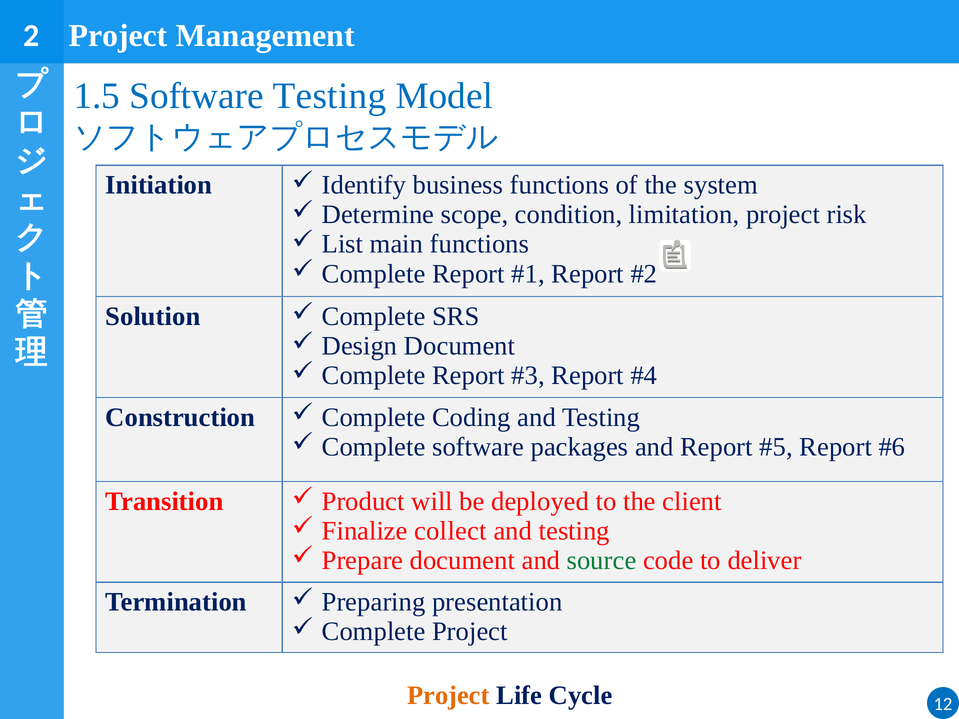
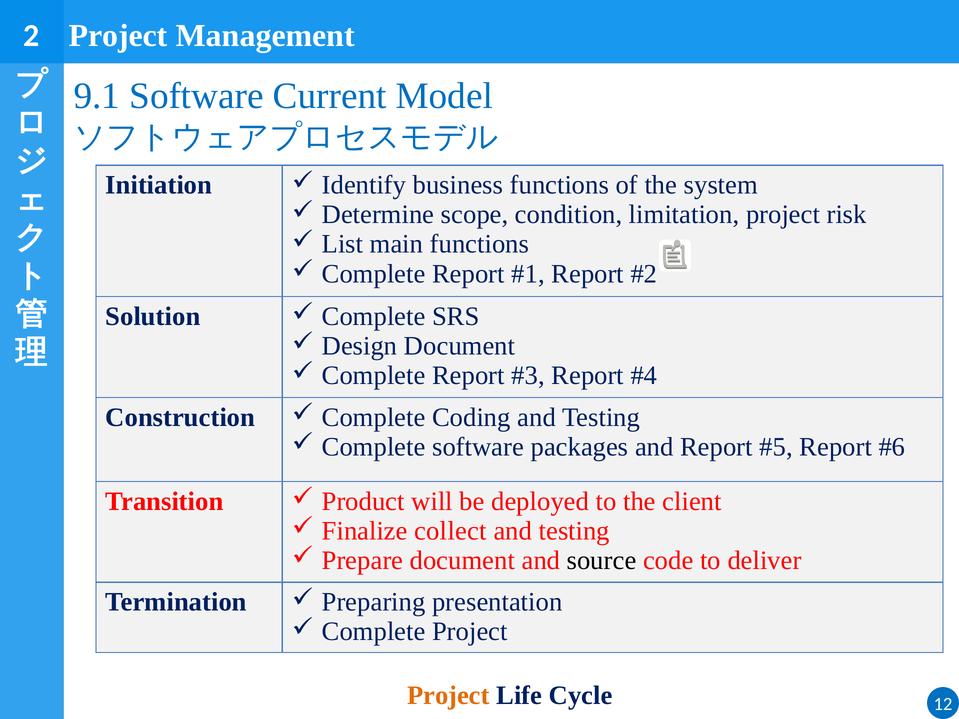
1.5: 1.5 -> 9.1 (97, 96)
Software Testing: Testing -> Current (330, 96)
source colour: green -> black (602, 561)
